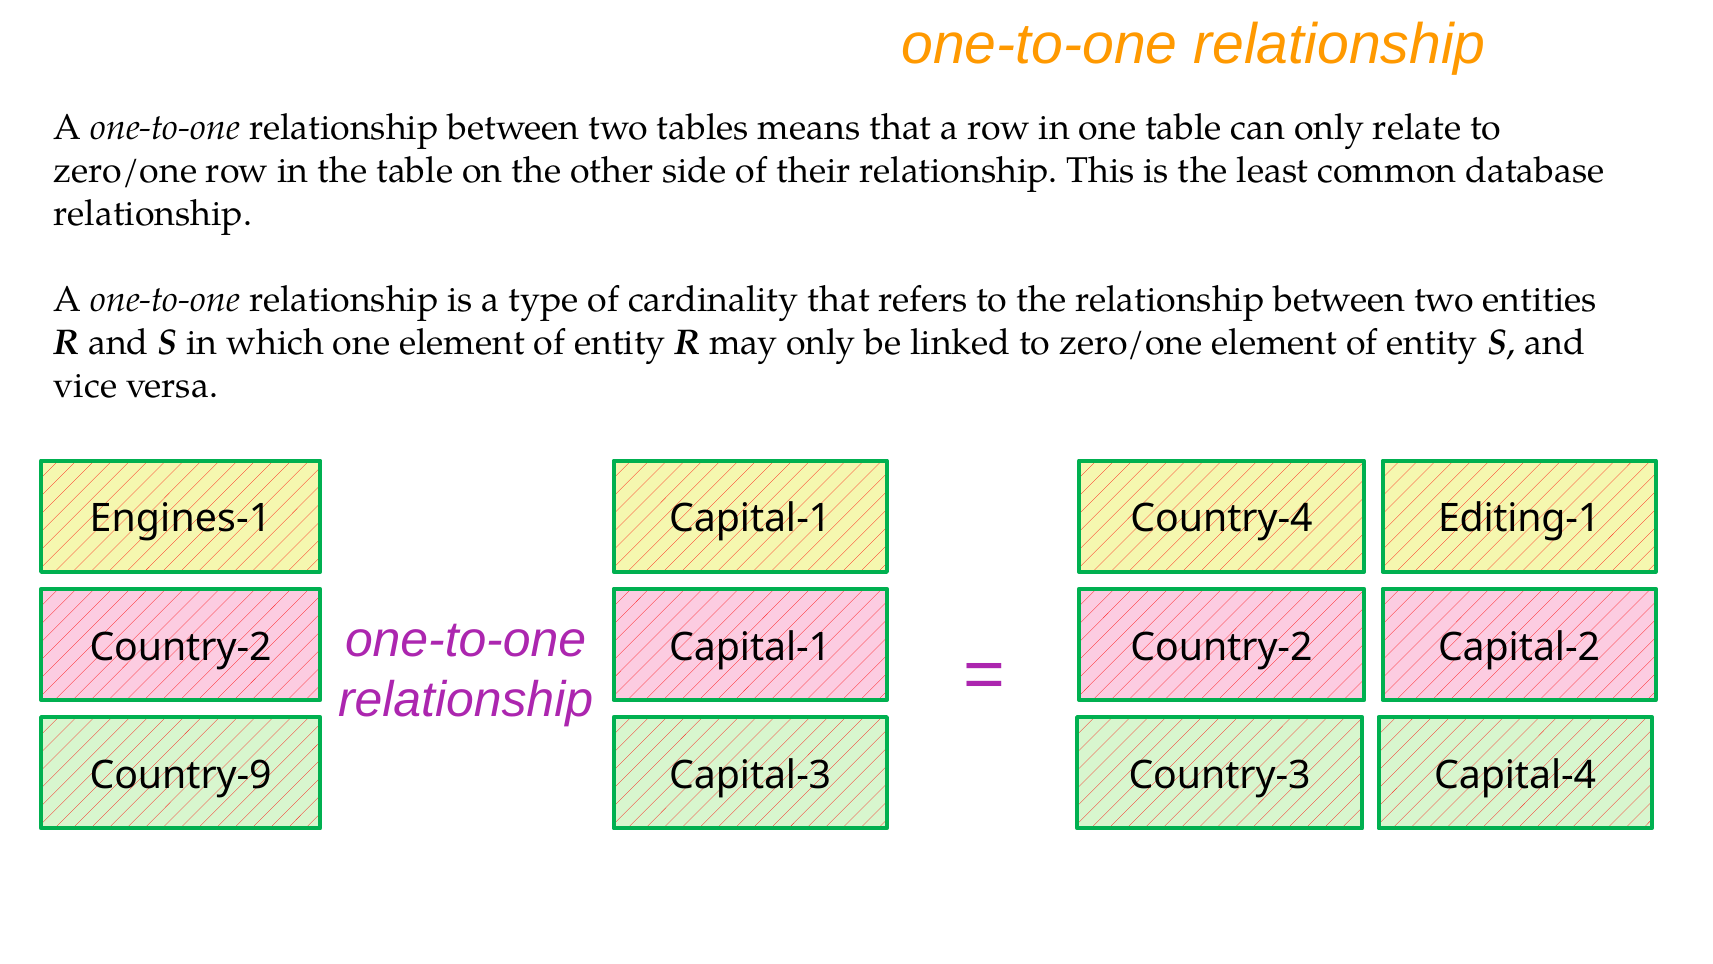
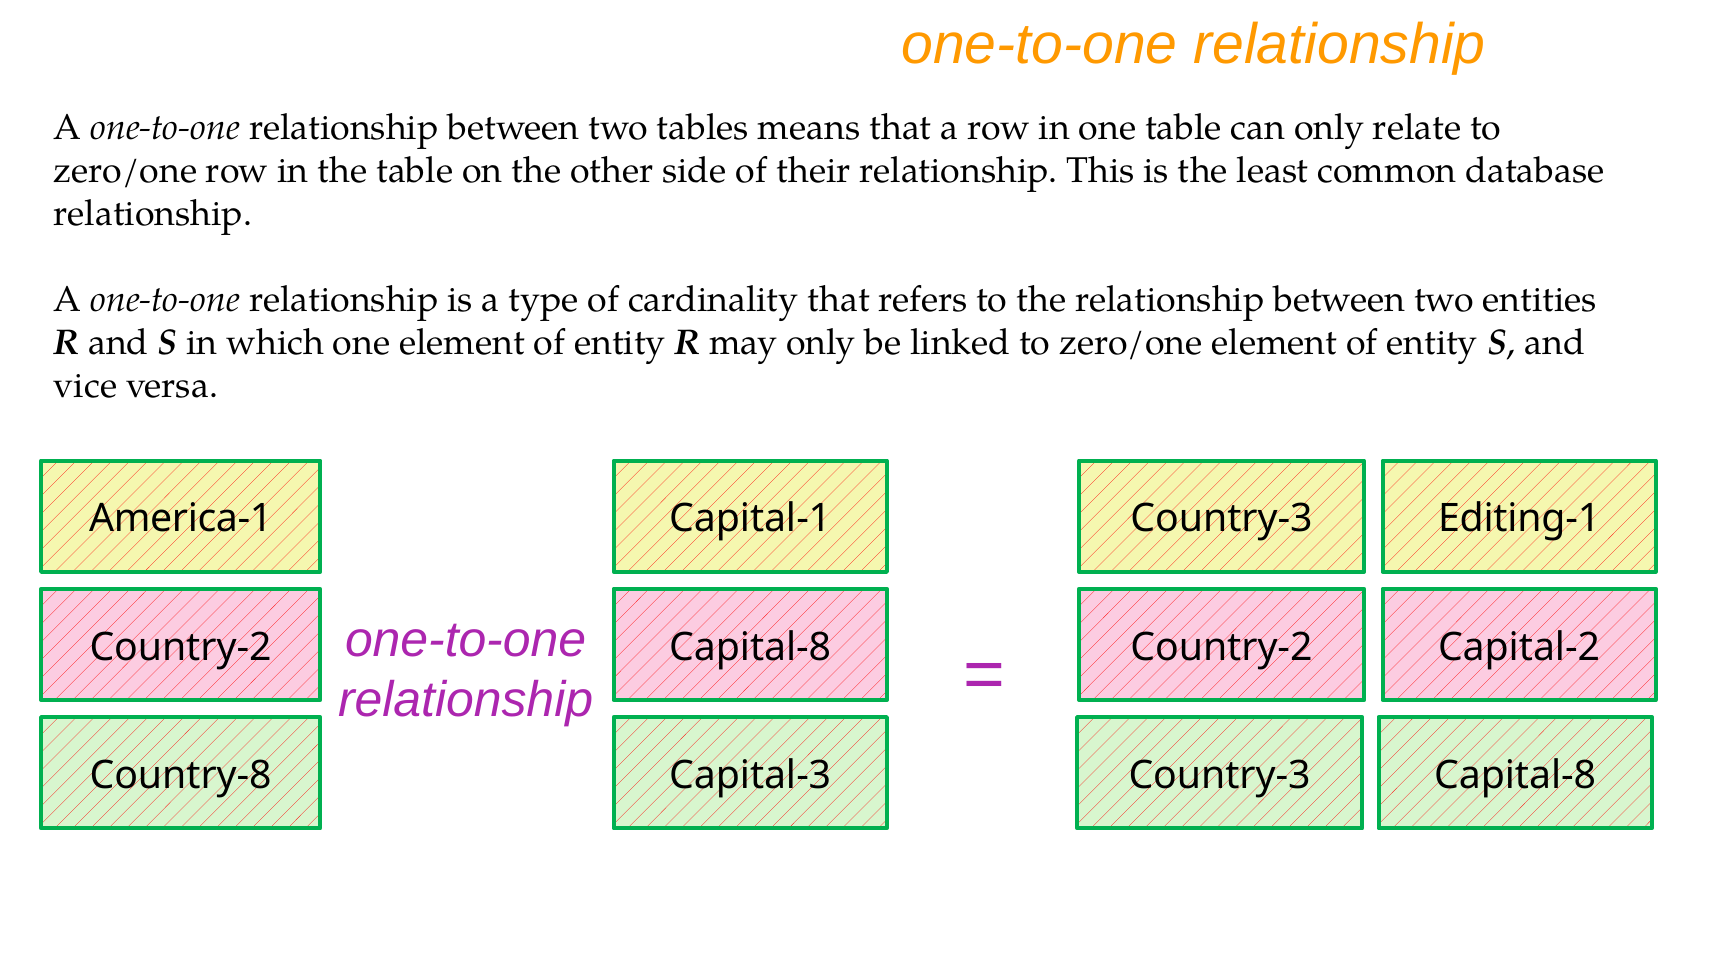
Engines-1: Engines-1 -> America-1 (181, 519)
Capital-1 Country-4: Country-4 -> Country-3 (1222, 519)
Country-2 Capital-1: Capital-1 -> Capital-8 (750, 647)
Country-9: Country-9 -> Country-8 (181, 775)
Country-3 Capital-4: Capital-4 -> Capital-8 (1515, 775)
